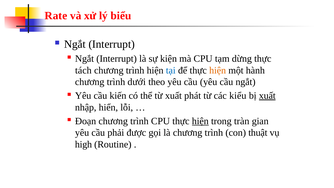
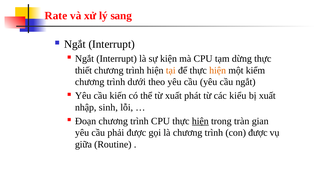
biểu: biểu -> sang (121, 16)
tách: tách -> thiết (83, 70)
tại colour: blue -> orange (171, 70)
hành: hành -> kiểm (255, 70)
xuất underline: present -> none (267, 96)
hiển: hiển -> sinh (108, 107)
con thuật: thuật -> được (258, 133)
high: high -> giữa (83, 144)
